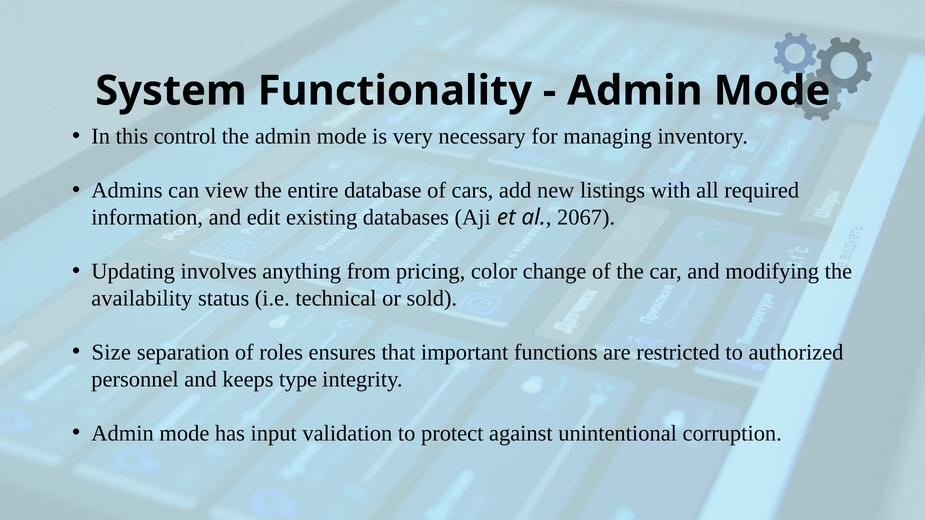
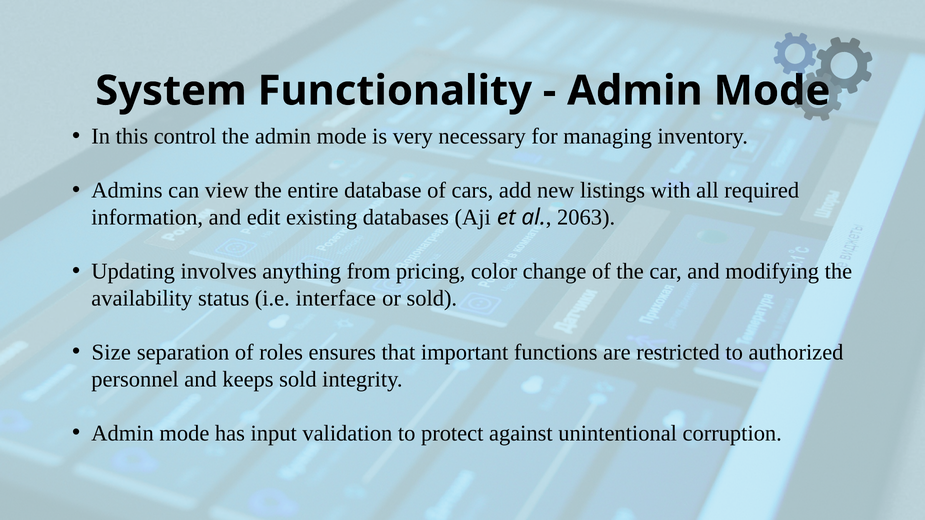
2067: 2067 -> 2063 (586, 218)
technical: technical -> interface (336, 298)
keeps type: type -> sold (298, 379)
